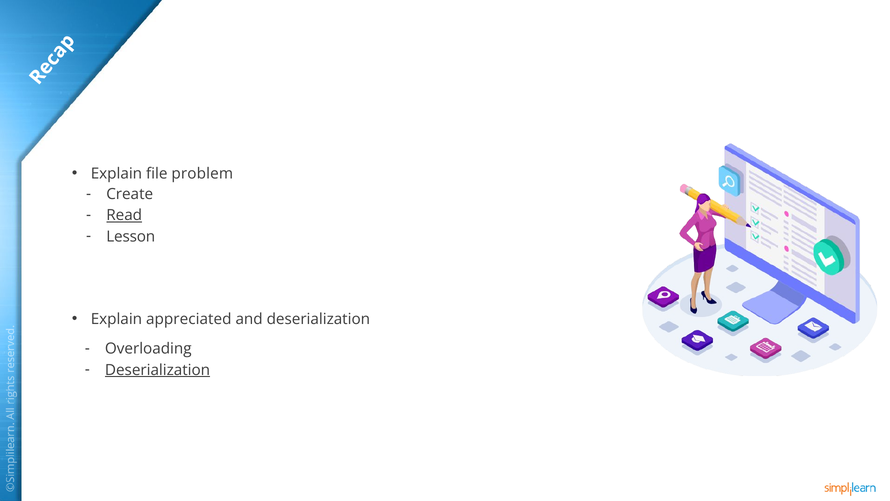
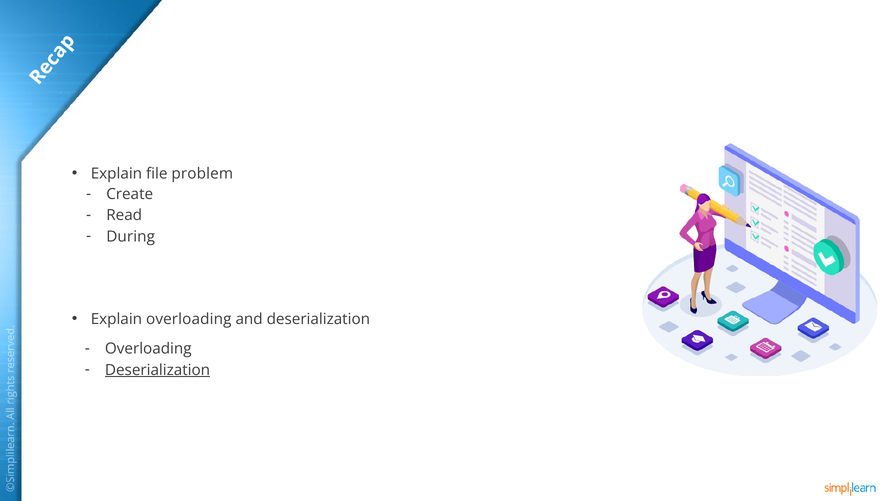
Read underline: present -> none (124, 215)
Lesson: Lesson -> During (131, 236)
Explain appreciated: appreciated -> overloading (189, 319)
